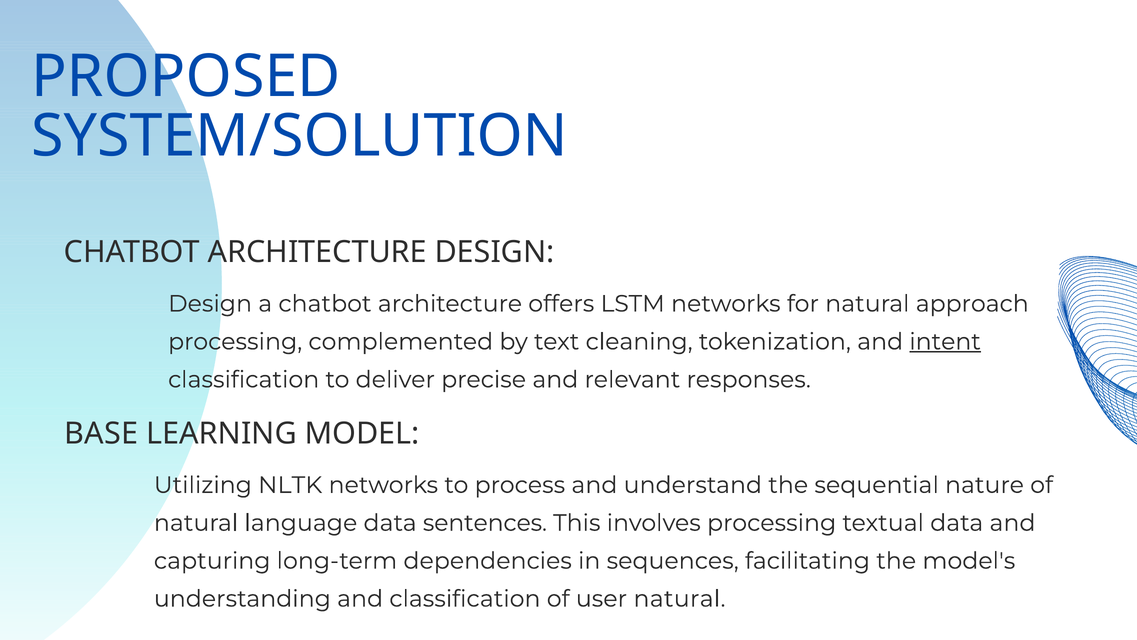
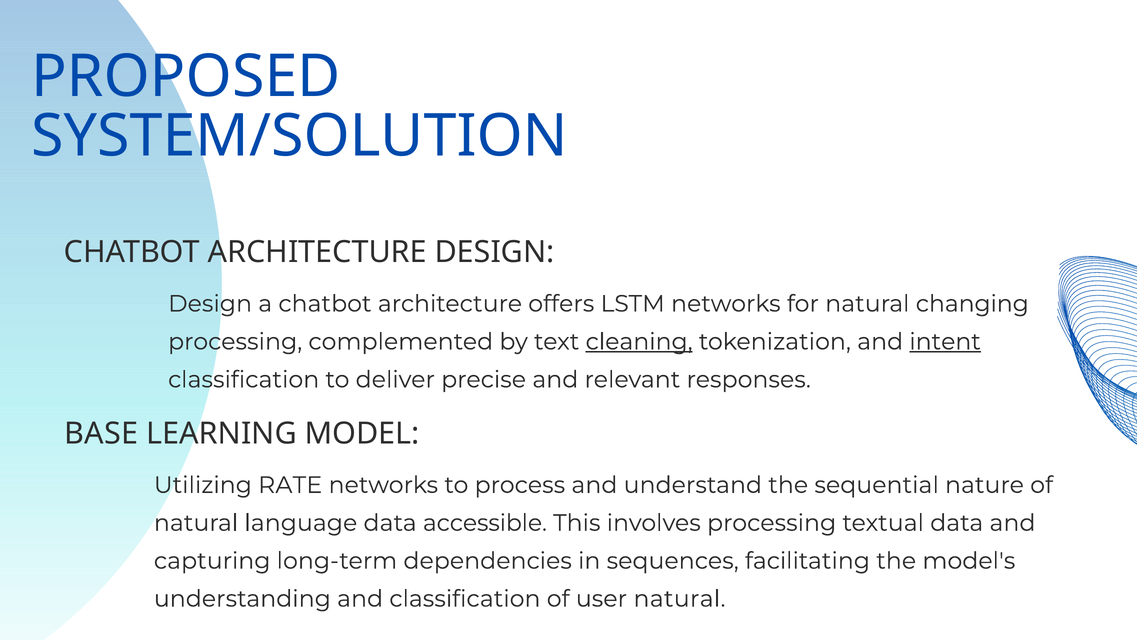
approach: approach -> changing (972, 304)
cleaning underline: none -> present (639, 341)
NLTK: NLTK -> RATE (290, 485)
sentences: sentences -> accessible (485, 523)
